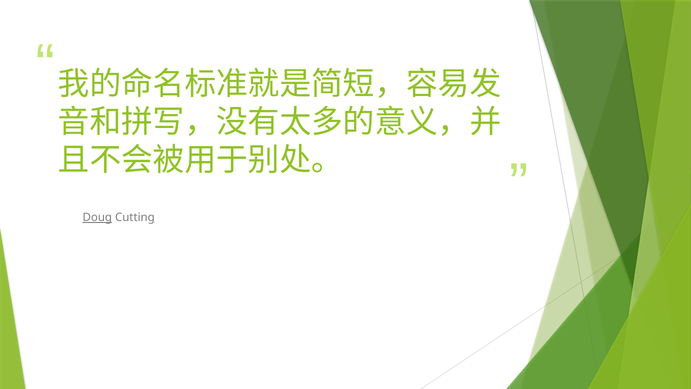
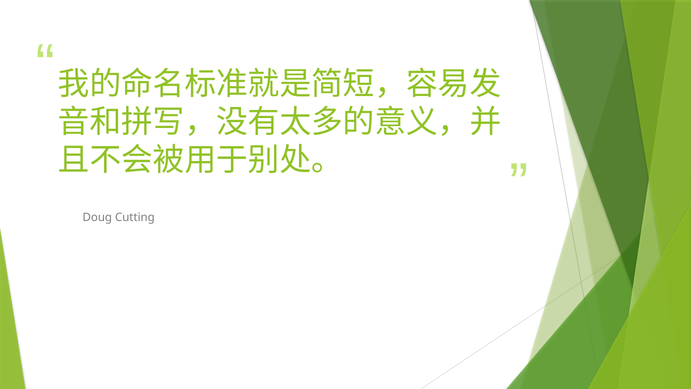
Doug underline: present -> none (97, 217)
